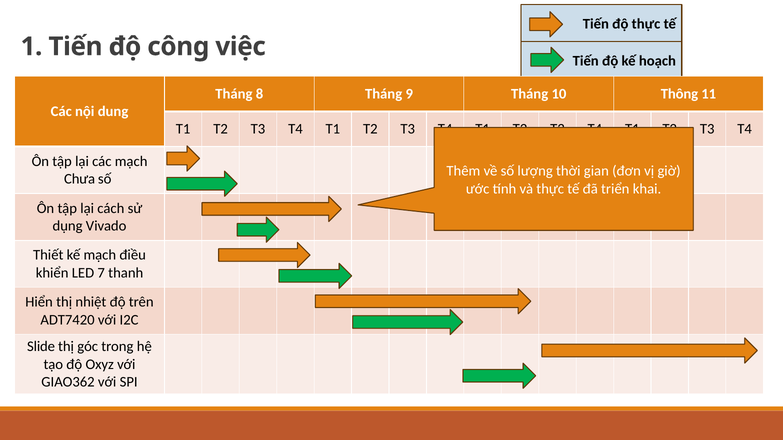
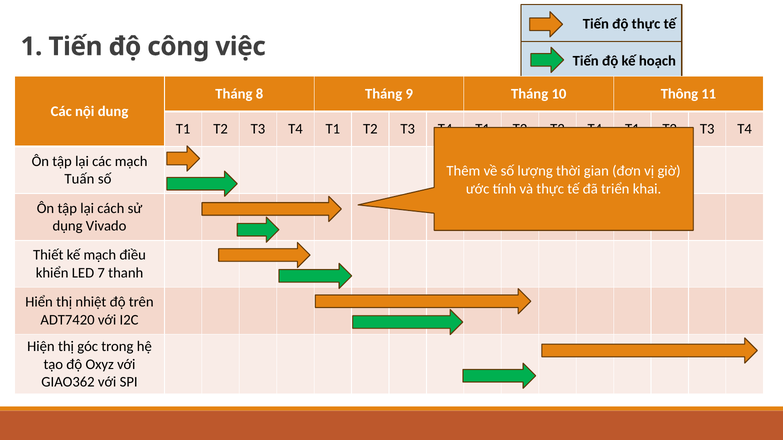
Chưa: Chưa -> Tuấn (79, 179)
Slide: Slide -> Hiện (41, 347)
